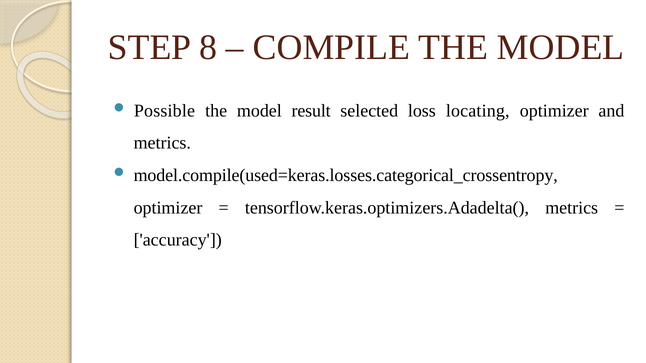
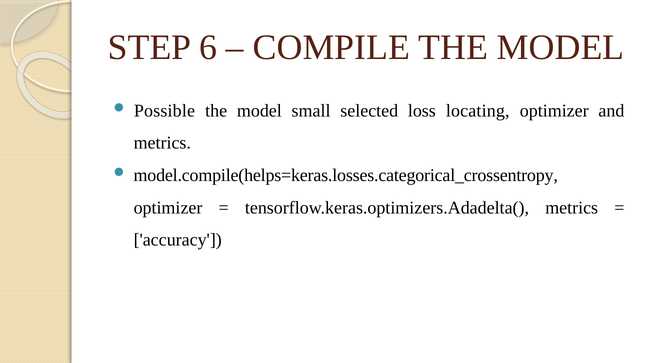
8: 8 -> 6 (208, 47)
result: result -> small (311, 111)
model.compile(used=keras.losses.categorical_crossentropy: model.compile(used=keras.losses.categorical_crossentropy -> model.compile(helps=keras.losses.categorical_crossentropy (346, 176)
